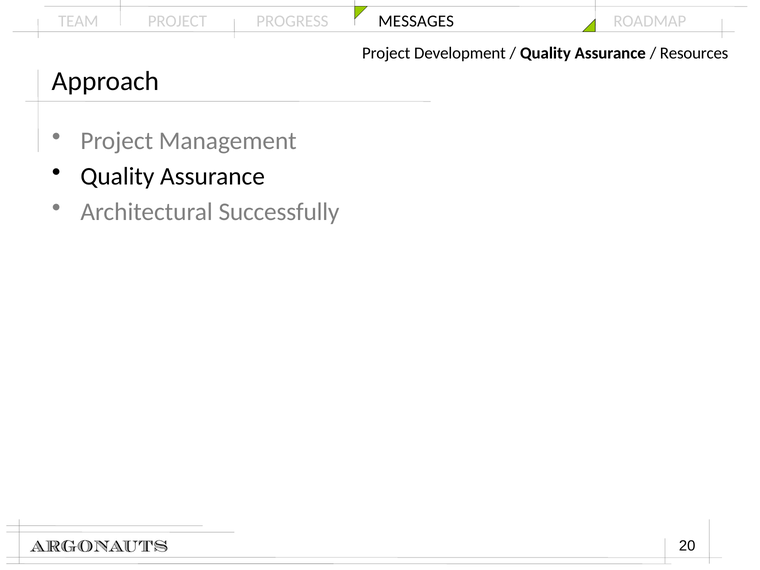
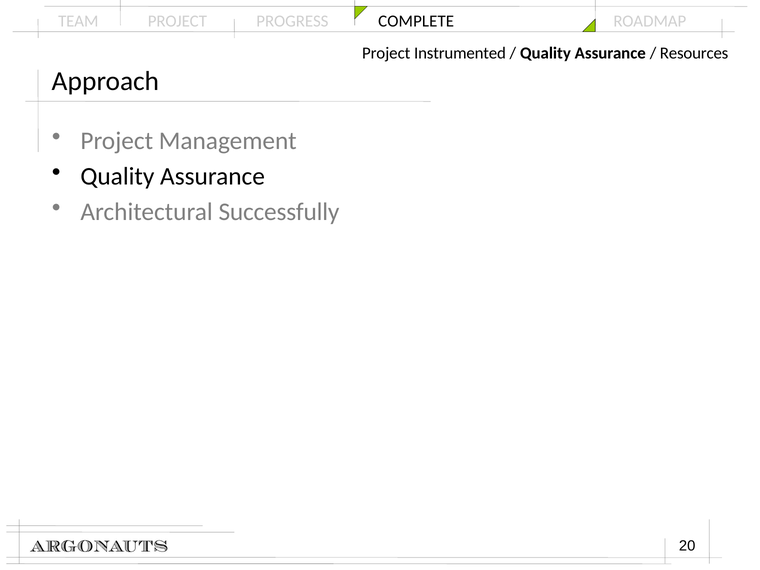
MESSAGES: MESSAGES -> COMPLETE (416, 21)
Development: Development -> Instrumented (460, 53)
